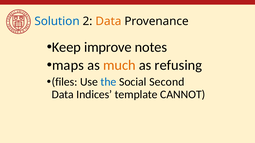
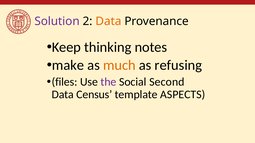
Solution colour: blue -> purple (57, 21)
improve: improve -> thinking (108, 47)
maps: maps -> make (68, 65)
the colour: blue -> purple (108, 82)
Indices: Indices -> Census (94, 95)
CANNOT: CANNOT -> ASPECTS (183, 95)
